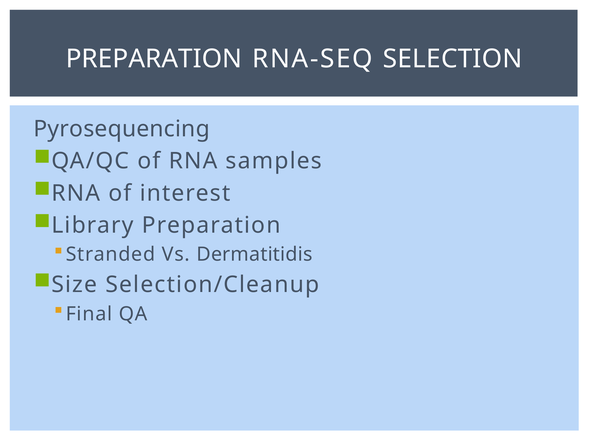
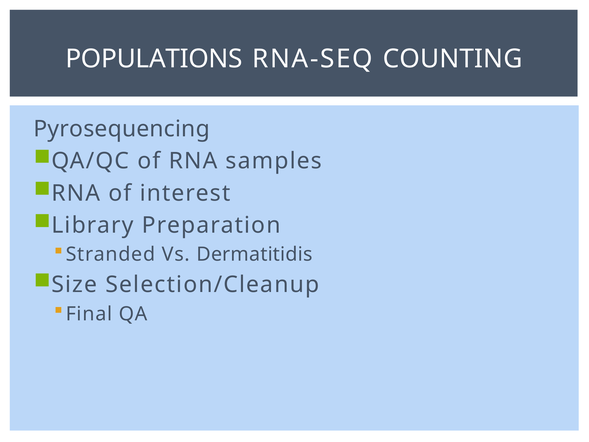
PREPARATION: PREPARATION -> POPULATIONS (154, 59)
SELECTION: SELECTION -> COUNTING (453, 59)
